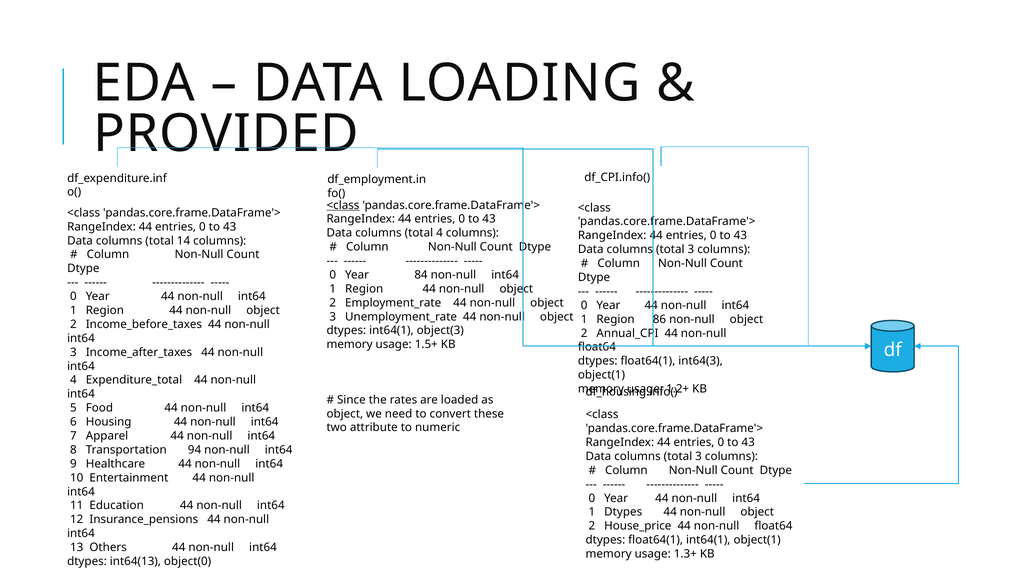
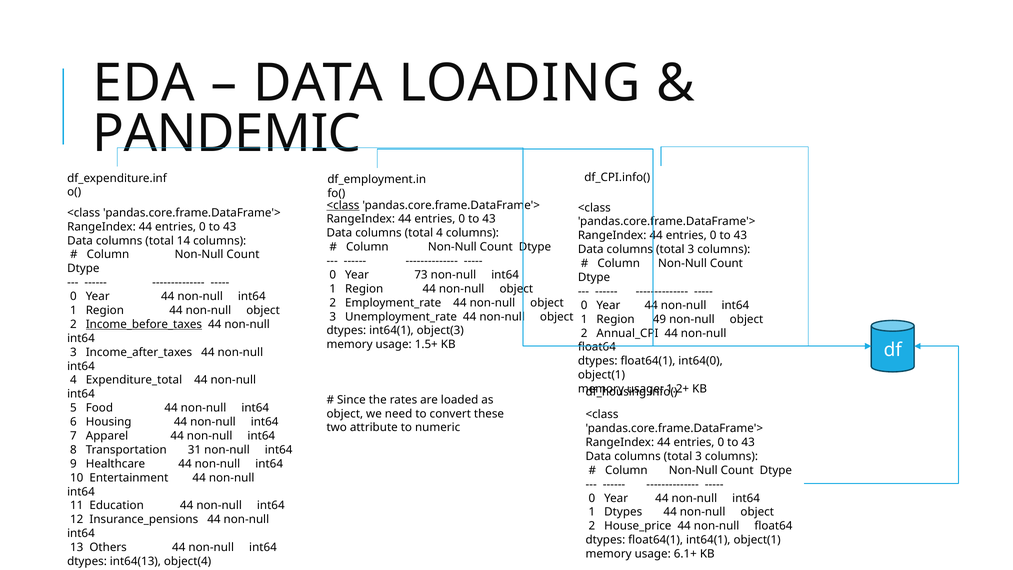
PROVIDED: PROVIDED -> PANDEMIC (227, 134)
84: 84 -> 73 (421, 275)
86: 86 -> 49 (659, 319)
Income_before_taxes underline: none -> present (144, 324)
int64(3: int64(3 -> int64(0 (701, 361)
94: 94 -> 31 (194, 450)
1.3+: 1.3+ -> 6.1+ (685, 554)
object(0: object(0 -> object(4 (188, 561)
